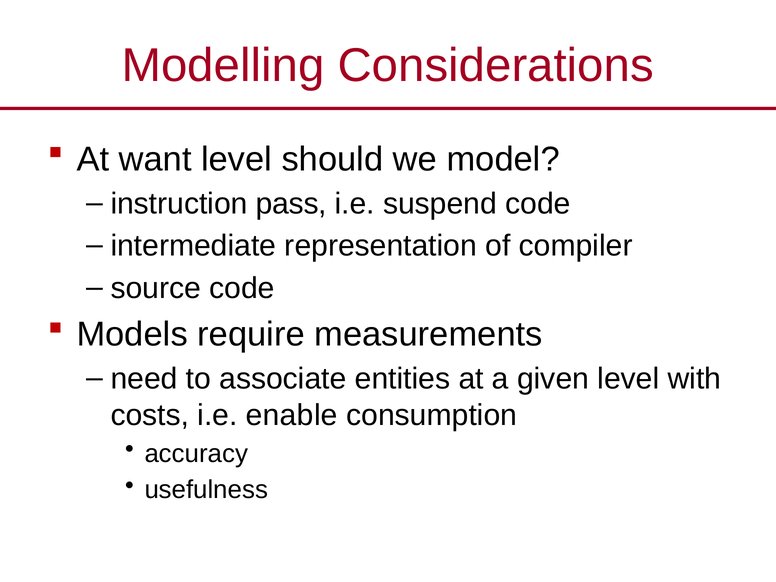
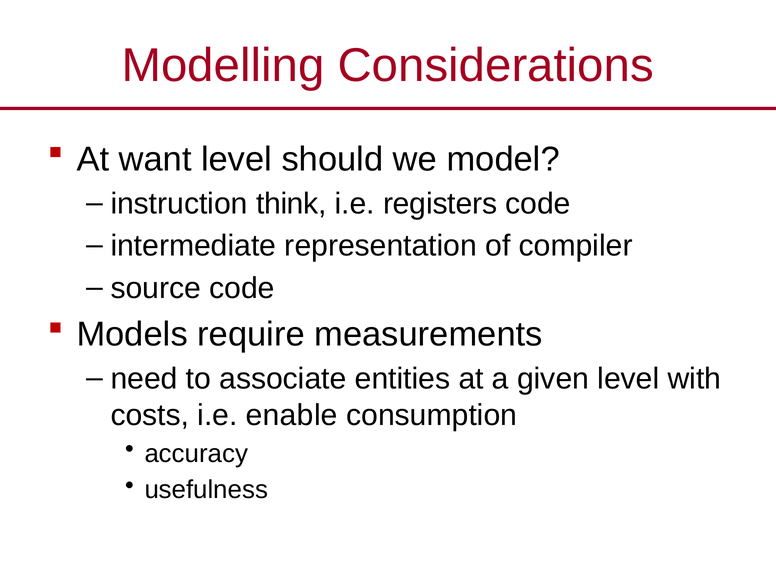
pass: pass -> think (291, 204)
suspend: suspend -> registers (440, 204)
